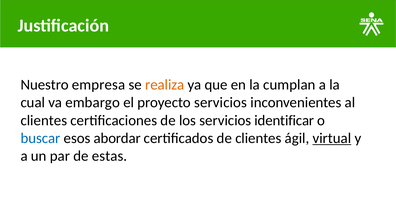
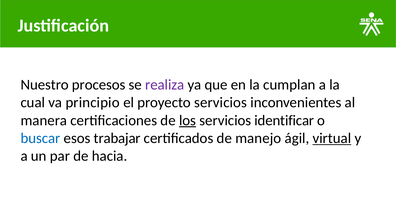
empresa: empresa -> procesos (99, 85)
realiza colour: orange -> purple (165, 85)
embargo: embargo -> principio (93, 102)
clientes: clientes -> manera (44, 120)
los underline: none -> present (188, 120)
abordar: abordar -> trabajar (117, 138)
de clientes: clientes -> manejo (258, 138)
estas: estas -> hacia (110, 156)
